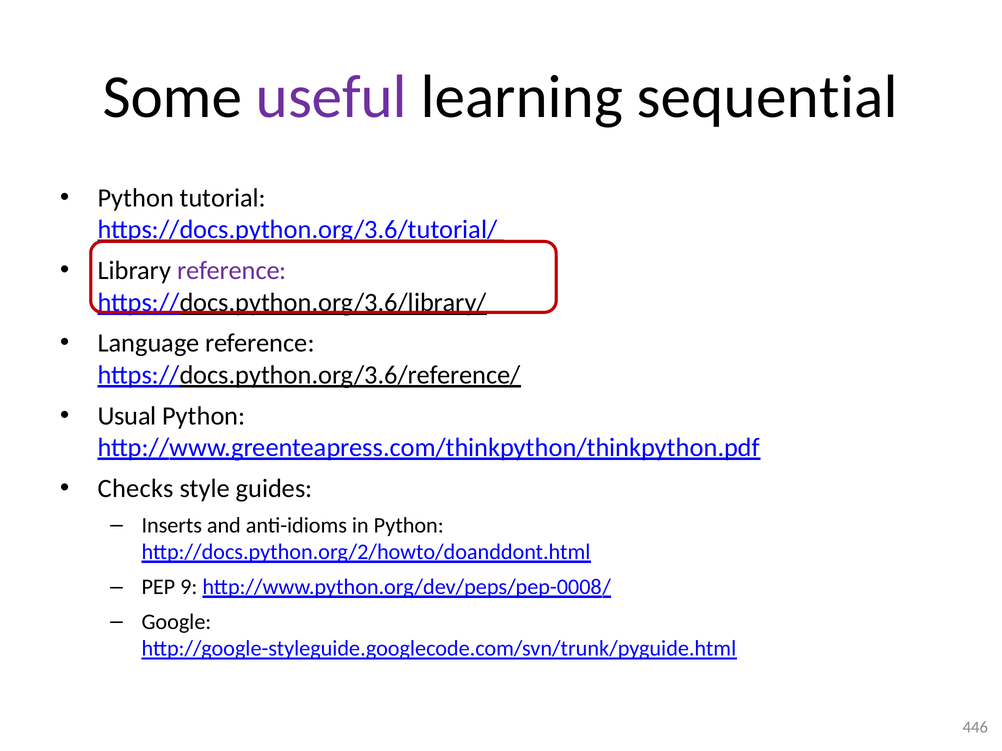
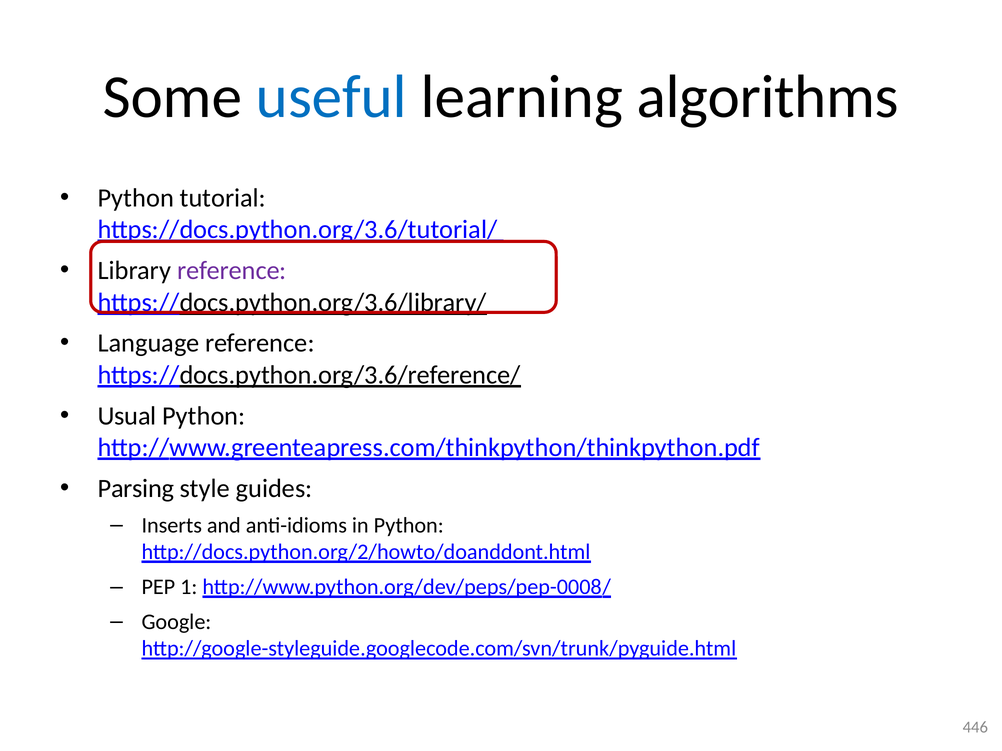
useful colour: purple -> blue (331, 97)
sequential: sequential -> algorithms (768, 97)
Checks: Checks -> Parsing (136, 489)
9: 9 -> 1 (189, 587)
